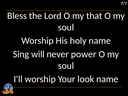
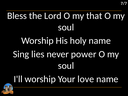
will: will -> lies (38, 54)
look: look -> love (86, 79)
